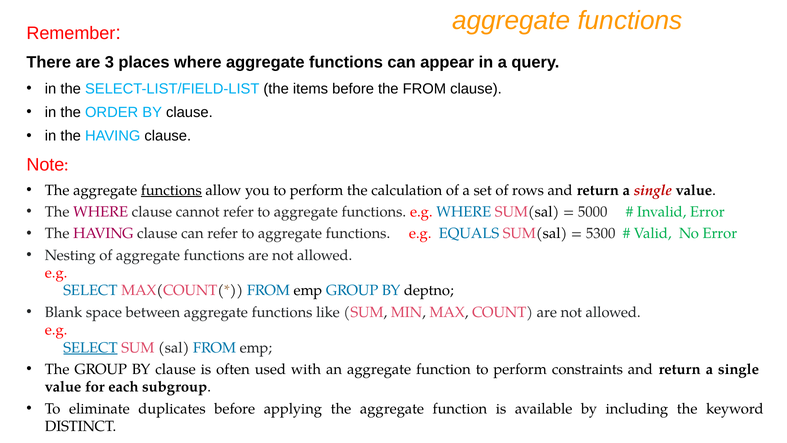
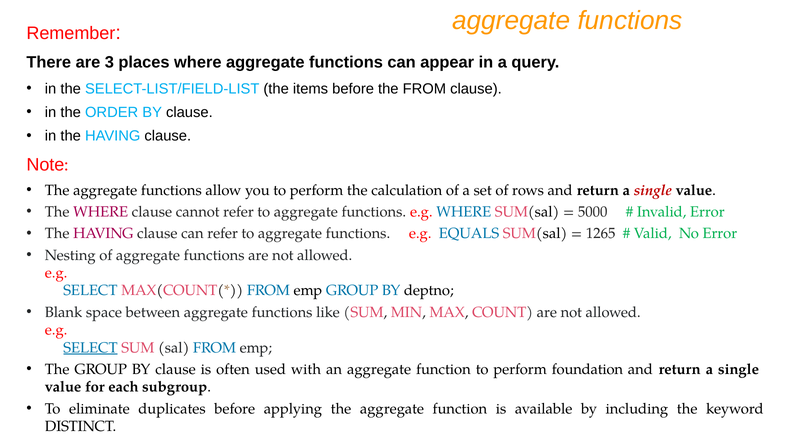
functions underline: present -> none (171, 190)
5300: 5300 -> 1265 (601, 233)
constraints: constraints -> foundation (587, 369)
